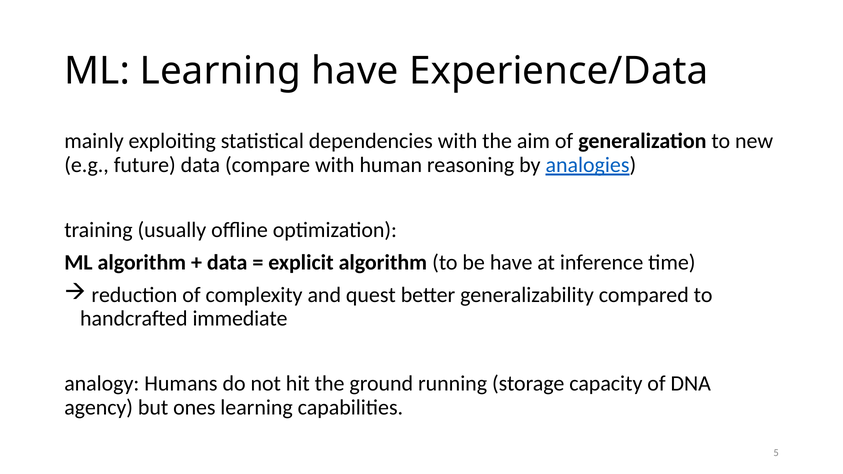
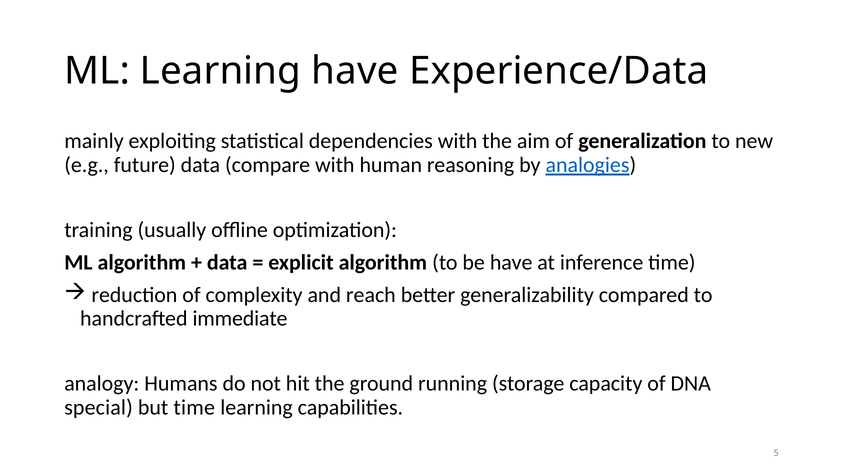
quest: quest -> reach (371, 295)
agency: agency -> special (99, 407)
but ones: ones -> time (194, 407)
